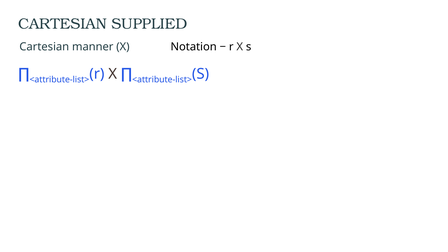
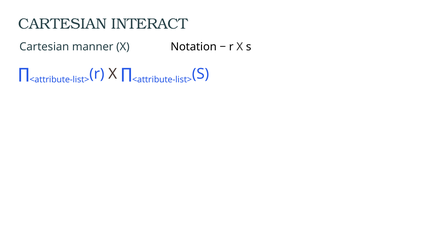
SUPPLIED: SUPPLIED -> INTERACT (149, 24)
